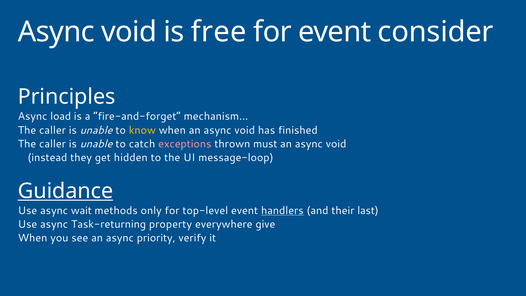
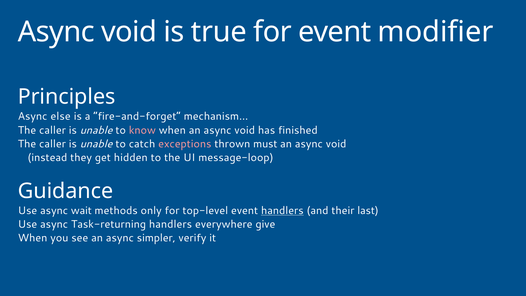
free: free -> true (219, 32)
consider: consider -> modifier (436, 32)
load: load -> else (61, 116)
know colour: yellow -> pink (142, 130)
Guidance underline: present -> none (65, 191)
Task-returning property: property -> handlers (170, 224)
priority: priority -> simpler (156, 238)
